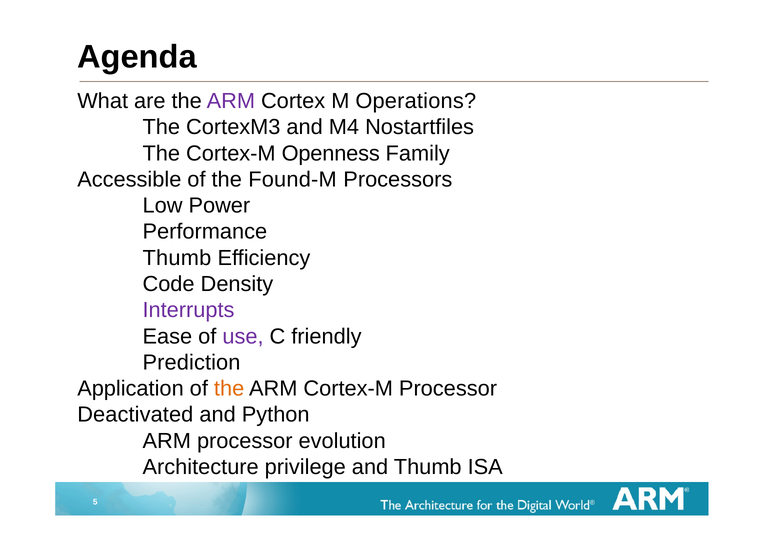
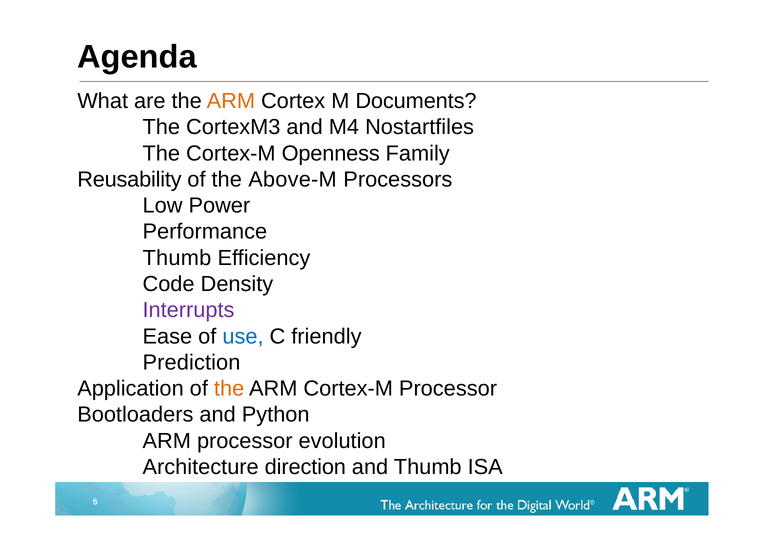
ARM colour: purple -> orange (231, 101)
Operations: Operations -> Documents (416, 101)
Accessible: Accessible -> Reusability (129, 179)
Found-M: Found-M -> Above-M (292, 179)
use colour: purple -> blue (243, 336)
Deactivated: Deactivated -> Bootloaders (135, 415)
privilege: privilege -> direction (305, 467)
